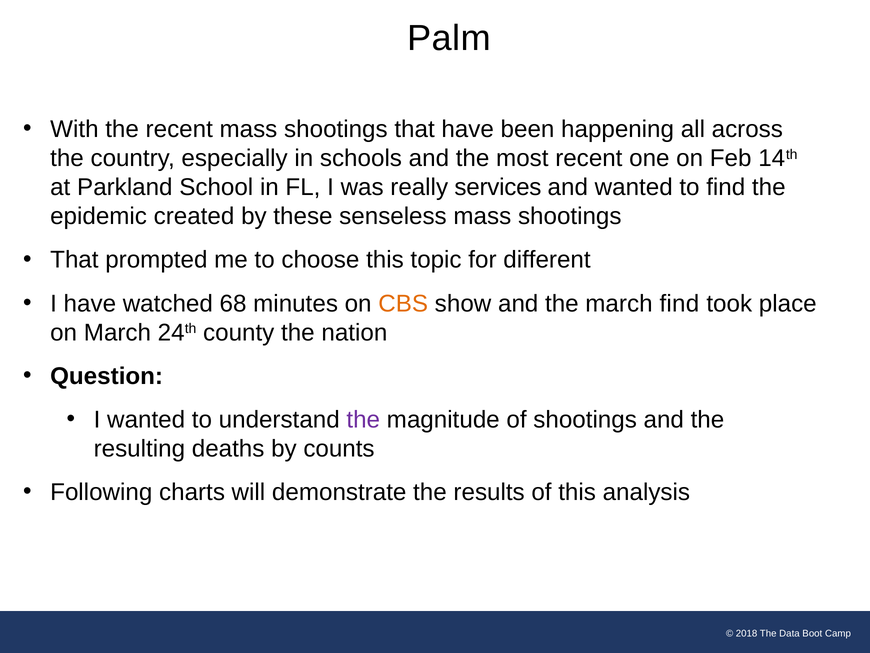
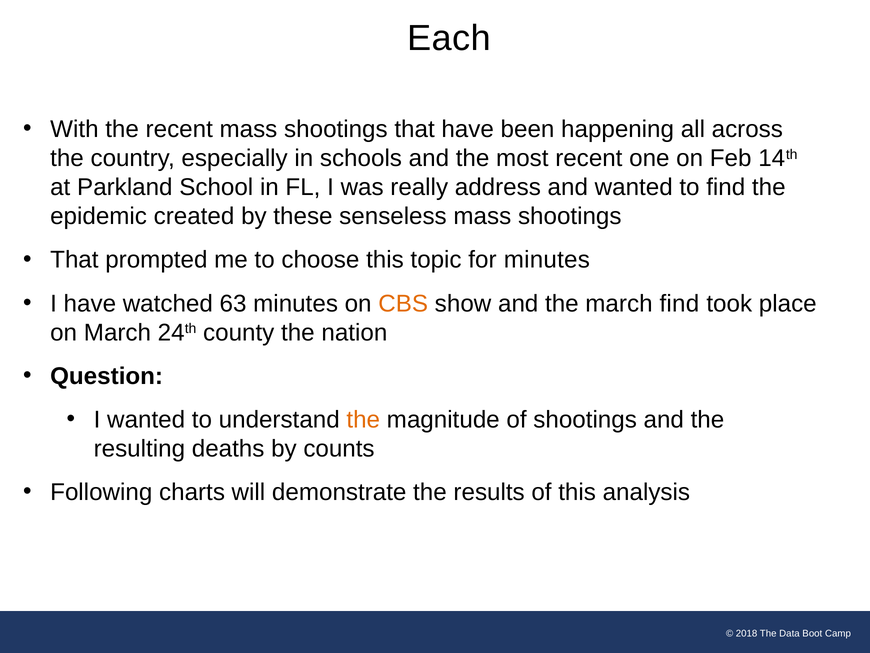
Palm: Palm -> Each (449, 38)
services: services -> address (498, 187)
for different: different -> minutes (547, 260)
68: 68 -> 63 (233, 303)
the colour: purple -> orange (363, 419)
